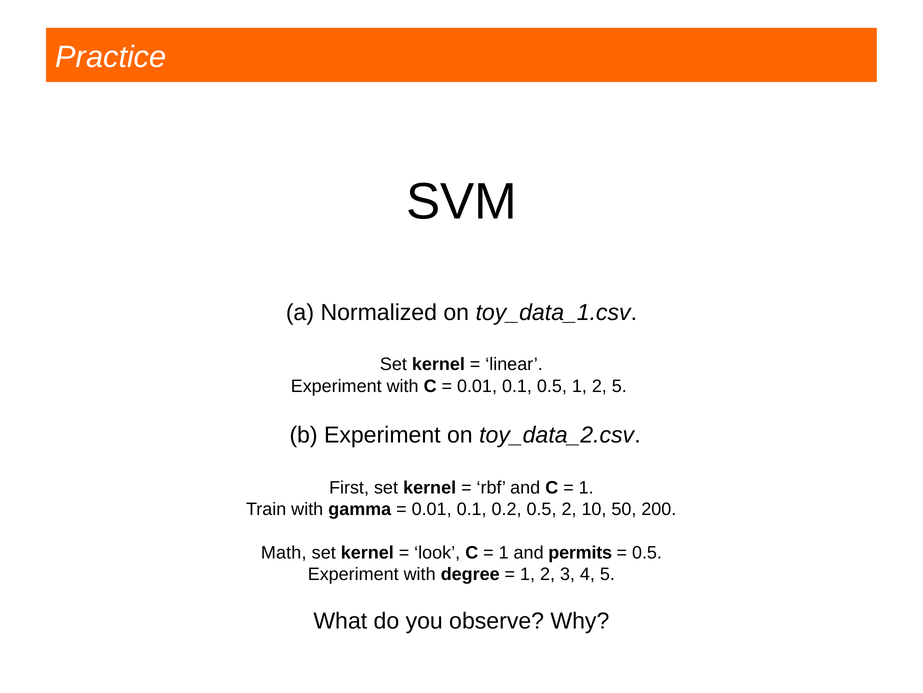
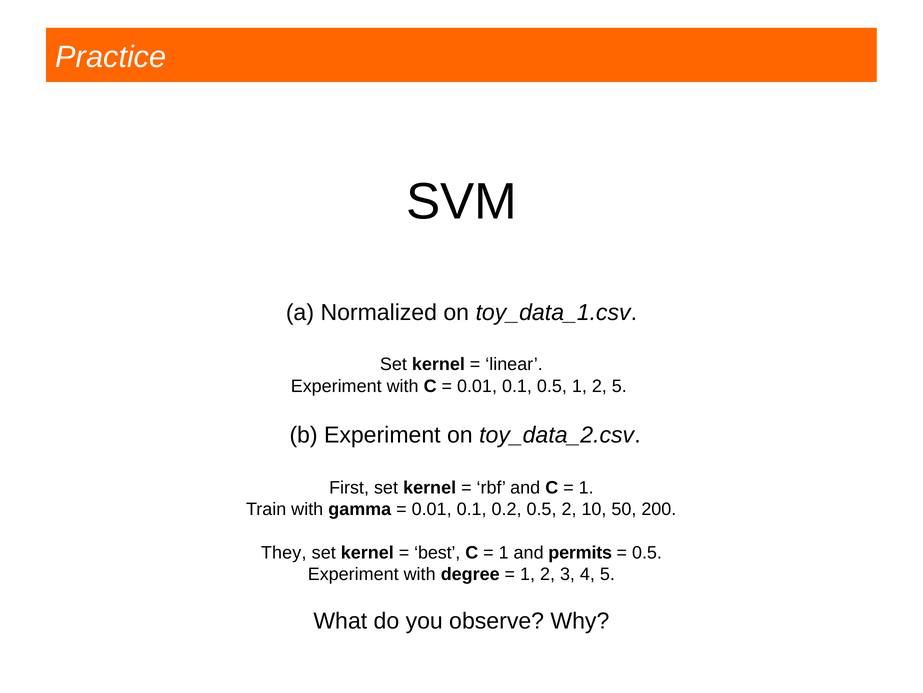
Math: Math -> They (284, 552)
look: look -> best (437, 552)
